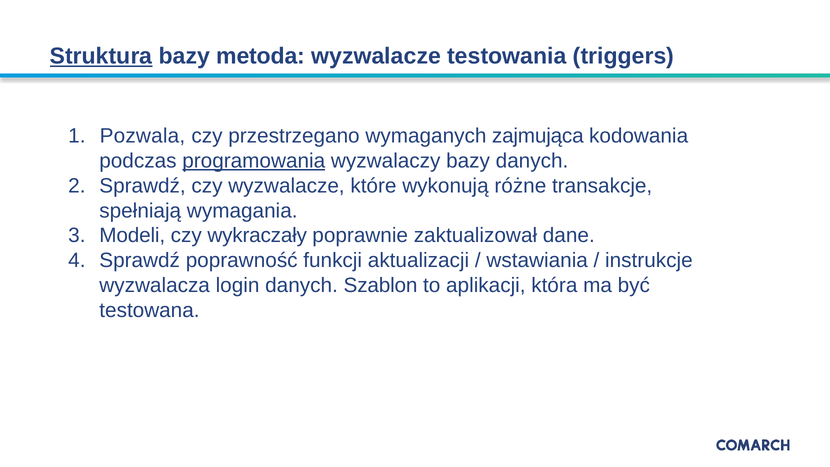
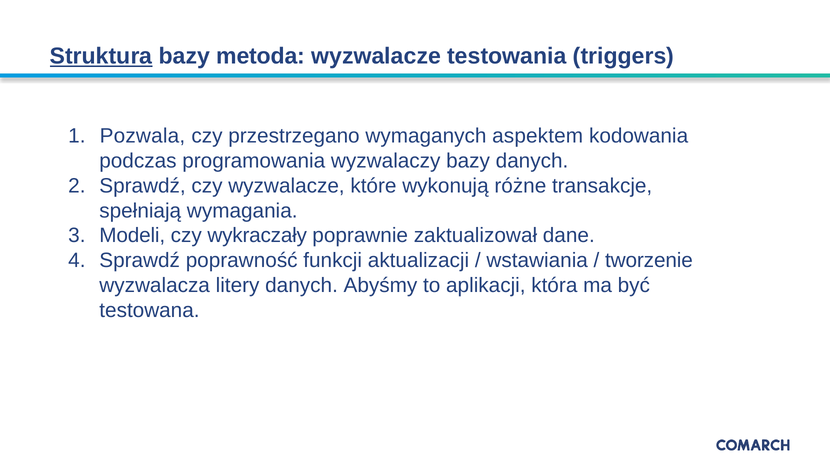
zajmująca: zajmująca -> aspektem (538, 136)
programowania underline: present -> none (254, 161)
instrukcje: instrukcje -> tworzenie (649, 260)
login: login -> litery (238, 285)
Szablon: Szablon -> Abyśmy (380, 285)
